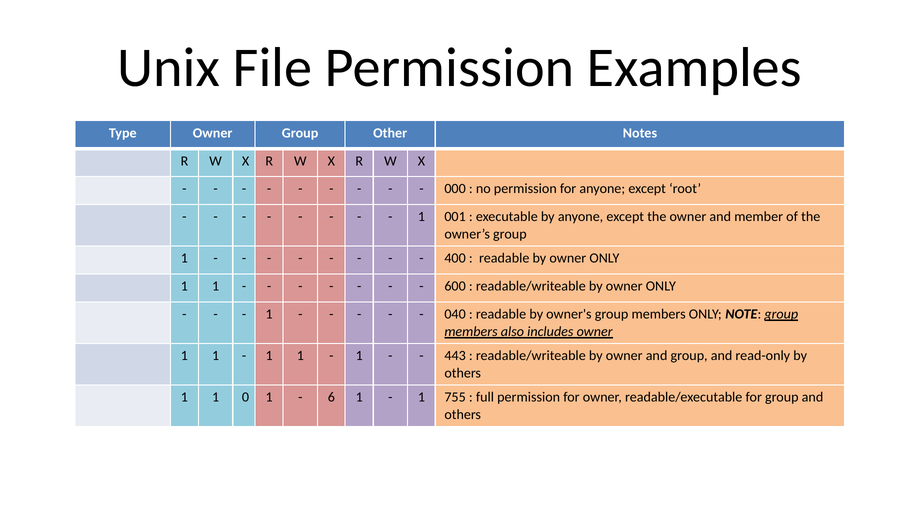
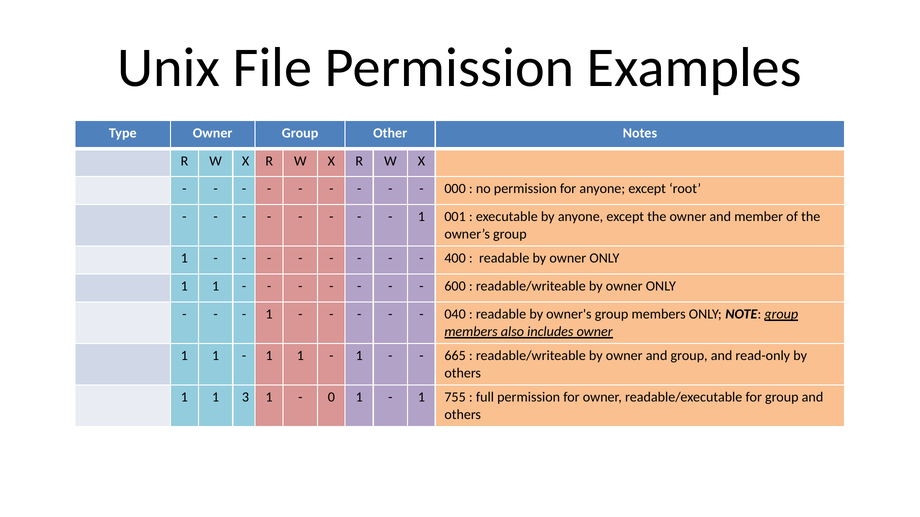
443: 443 -> 665 (455, 356)
0: 0 -> 3 (245, 398)
6: 6 -> 0 (331, 398)
